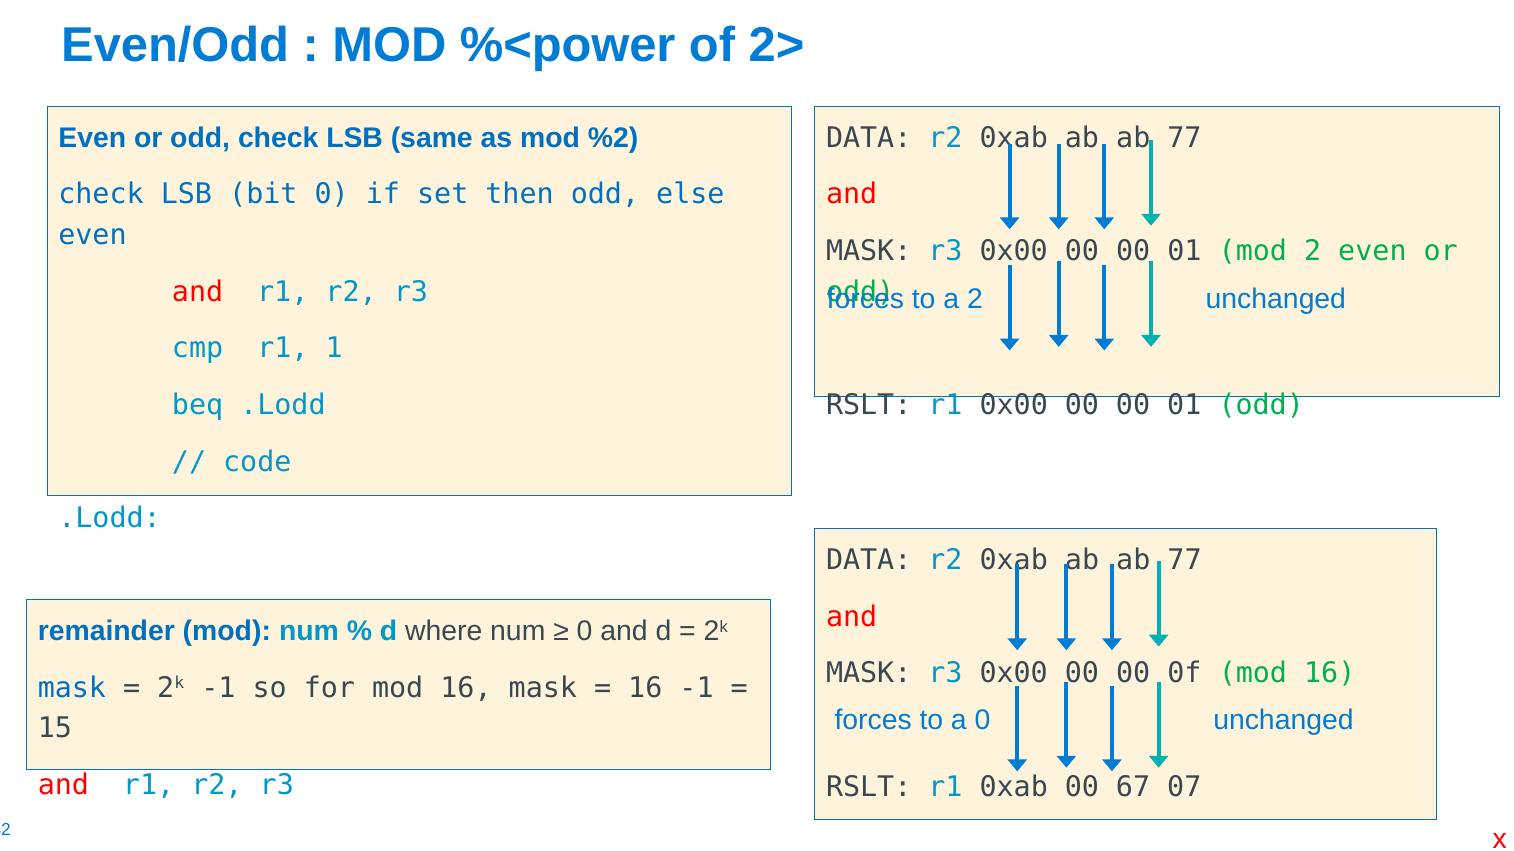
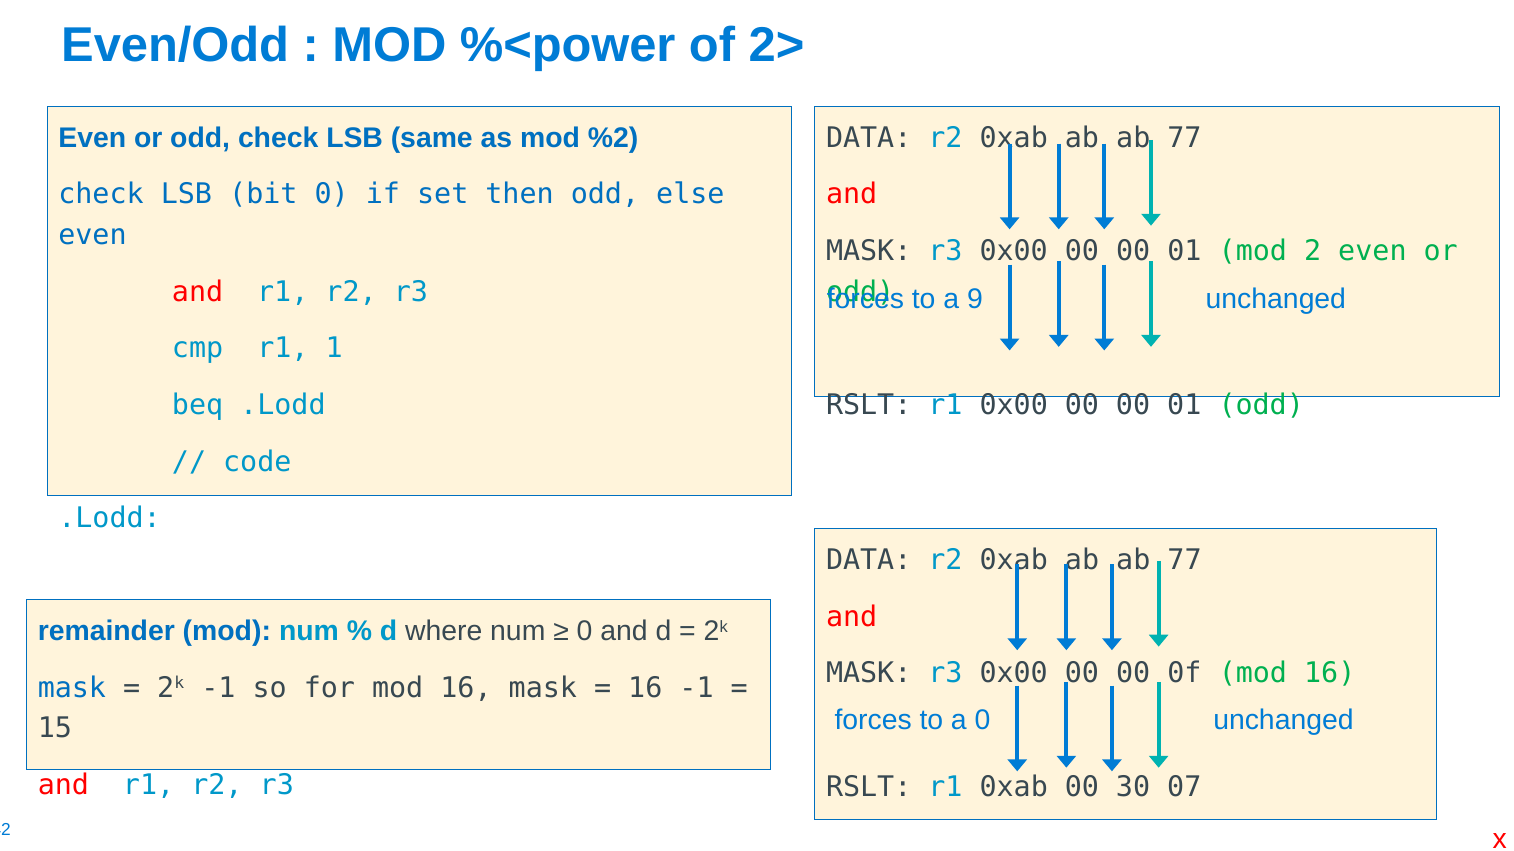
a 2: 2 -> 9 (975, 299)
67: 67 -> 30 (1133, 787)
